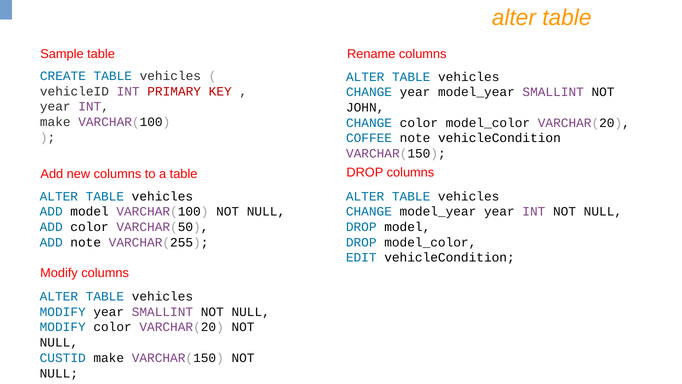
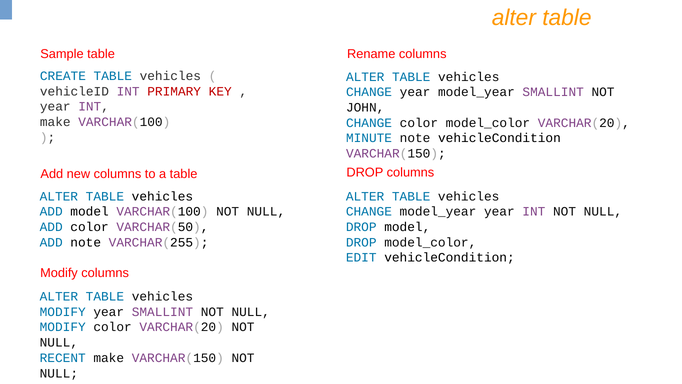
COFFEE: COFFEE -> MINUTE (369, 138)
CUSTID: CUSTID -> RECENT (63, 358)
